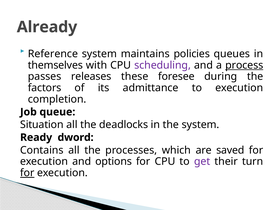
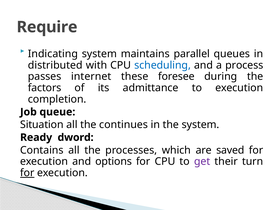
Already: Already -> Require (47, 27)
Reference: Reference -> Indicating (53, 54)
policies: policies -> parallel (192, 54)
themselves: themselves -> distributed (55, 65)
scheduling colour: purple -> blue (163, 65)
process underline: present -> none (244, 65)
releases: releases -> internet (91, 76)
deadlocks: deadlocks -> continues (124, 125)
